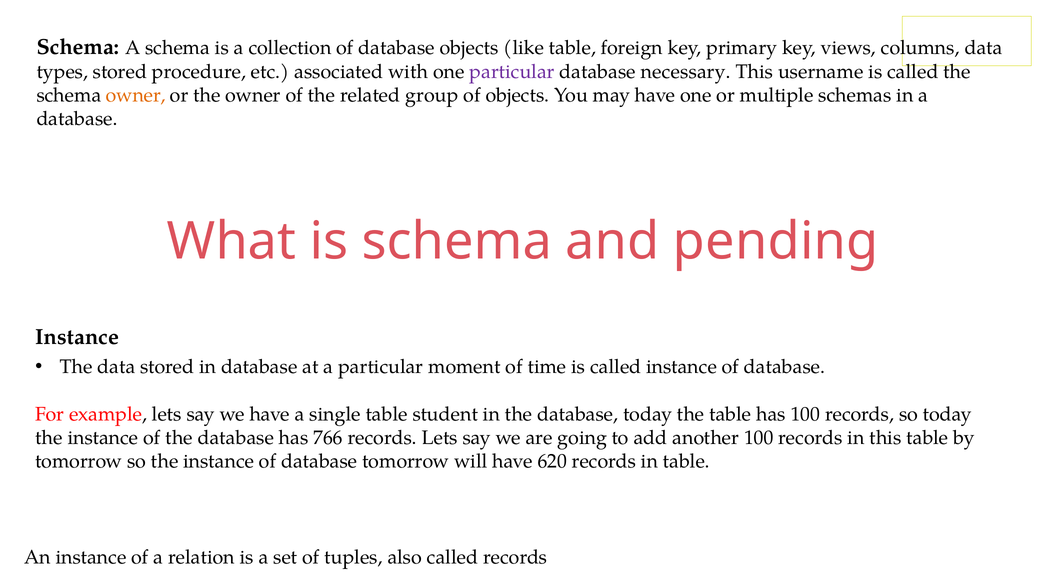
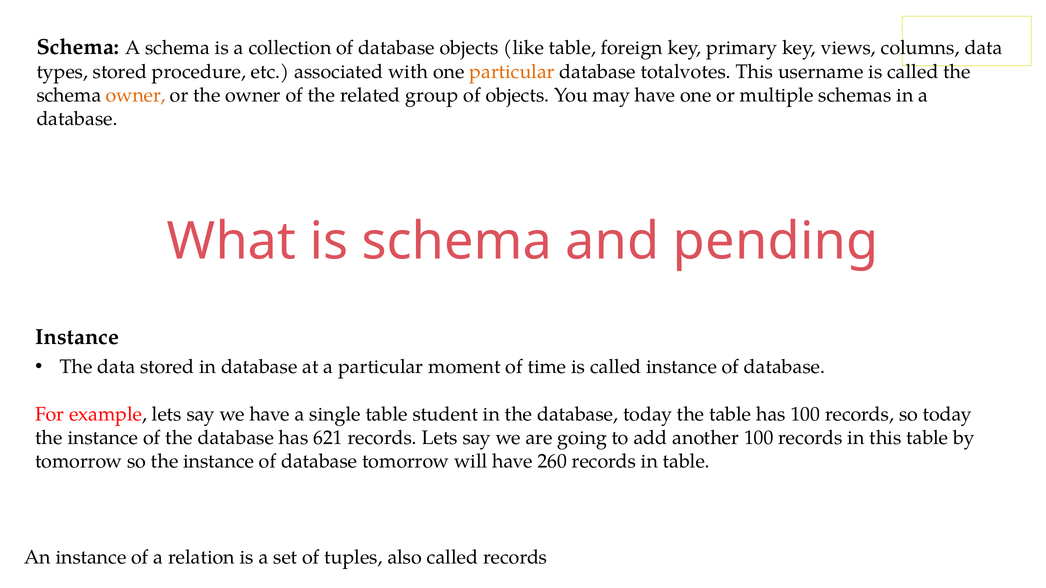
particular colour: purple -> orange (512, 72)
necessary: necessary -> totalvotes (686, 72)
766: 766 -> 621 (328, 438)
620: 620 -> 260 (552, 461)
